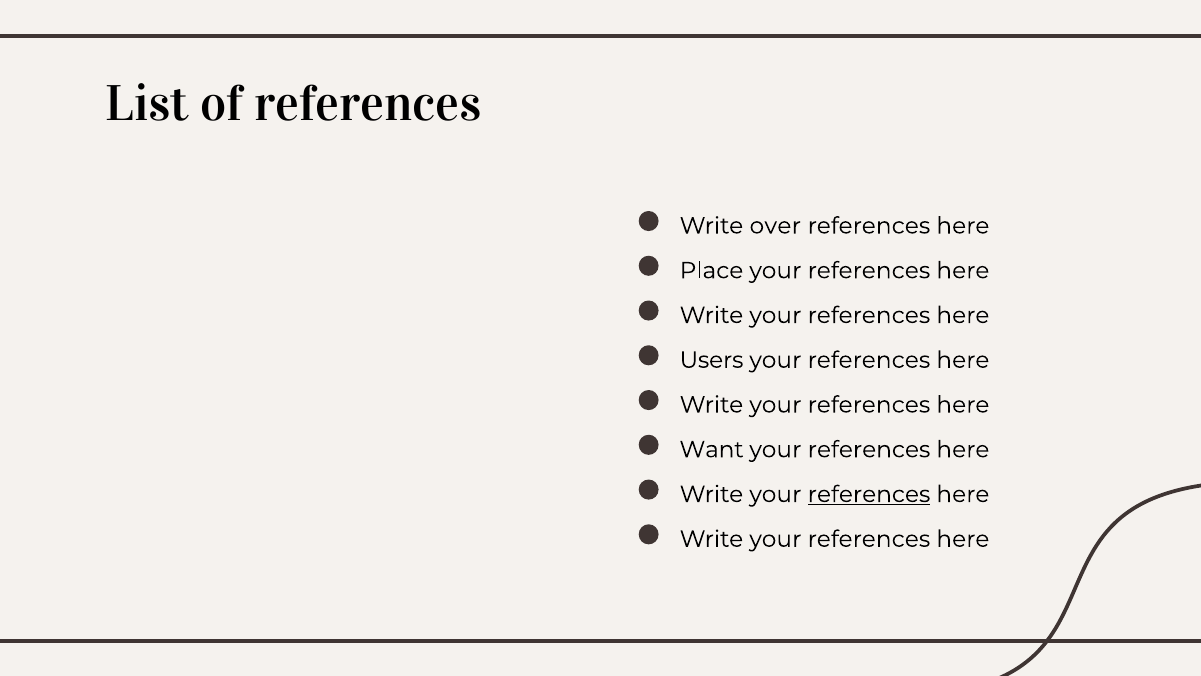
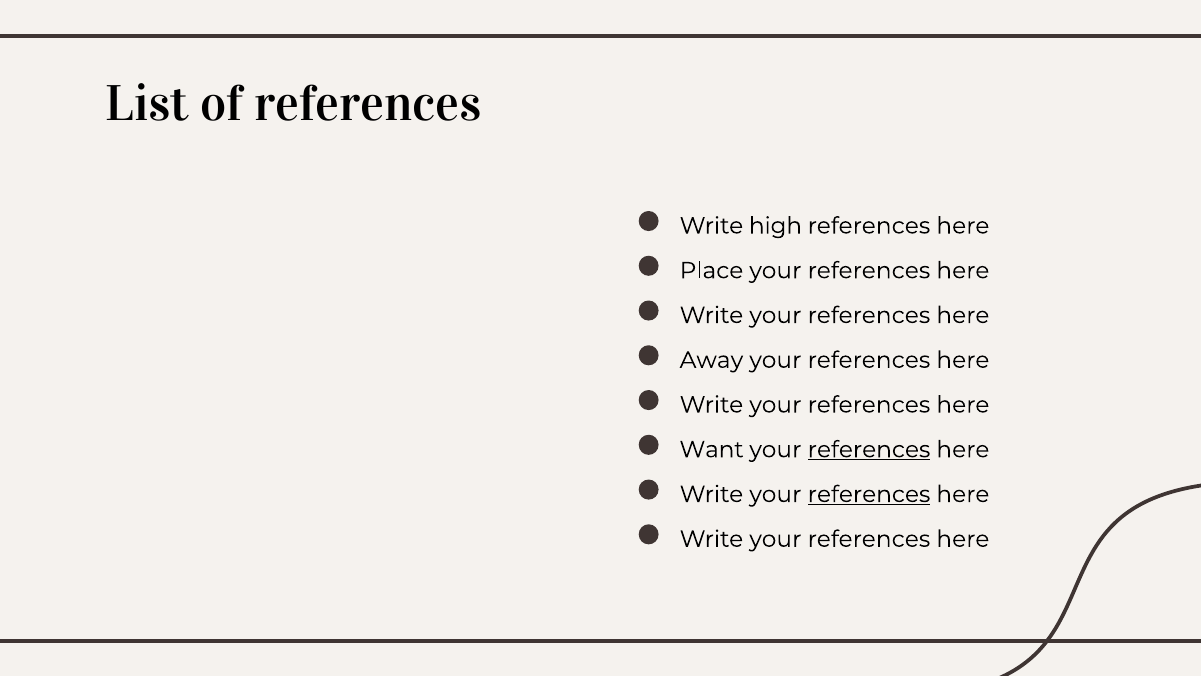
over: over -> high (776, 226)
Users: Users -> Away (711, 360)
references underline: none -> present (869, 449)
